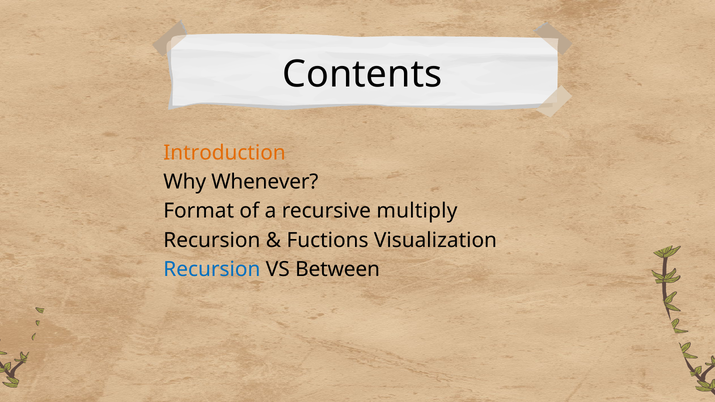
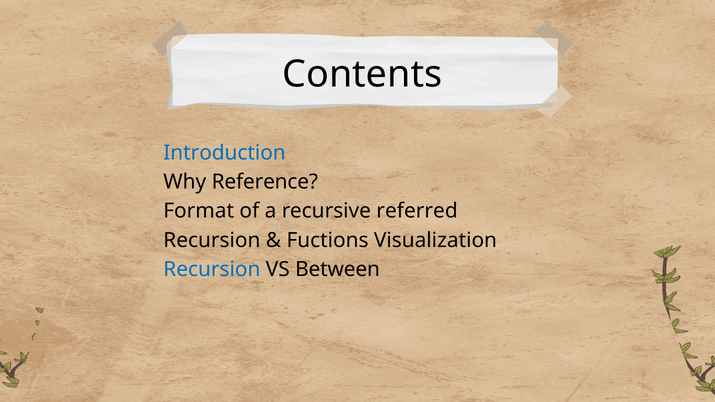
Introduction colour: orange -> blue (225, 153)
Whenever: Whenever -> Reference (265, 182)
multiply: multiply -> referred (417, 211)
